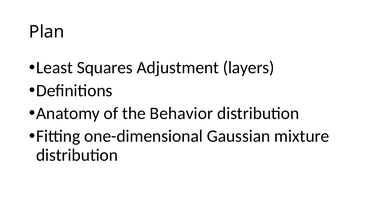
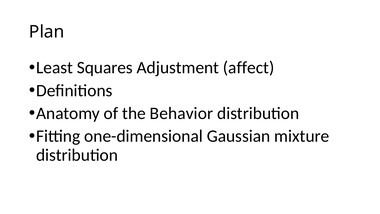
layers: layers -> affect (249, 68)
